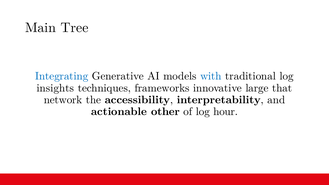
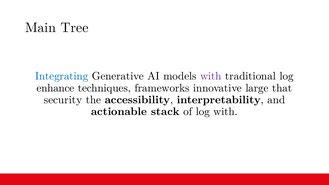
with colour: blue -> purple (211, 76)
insights: insights -> enhance (55, 88)
network: network -> security (63, 100)
other: other -> stack (165, 112)
log hour: hour -> with (226, 112)
